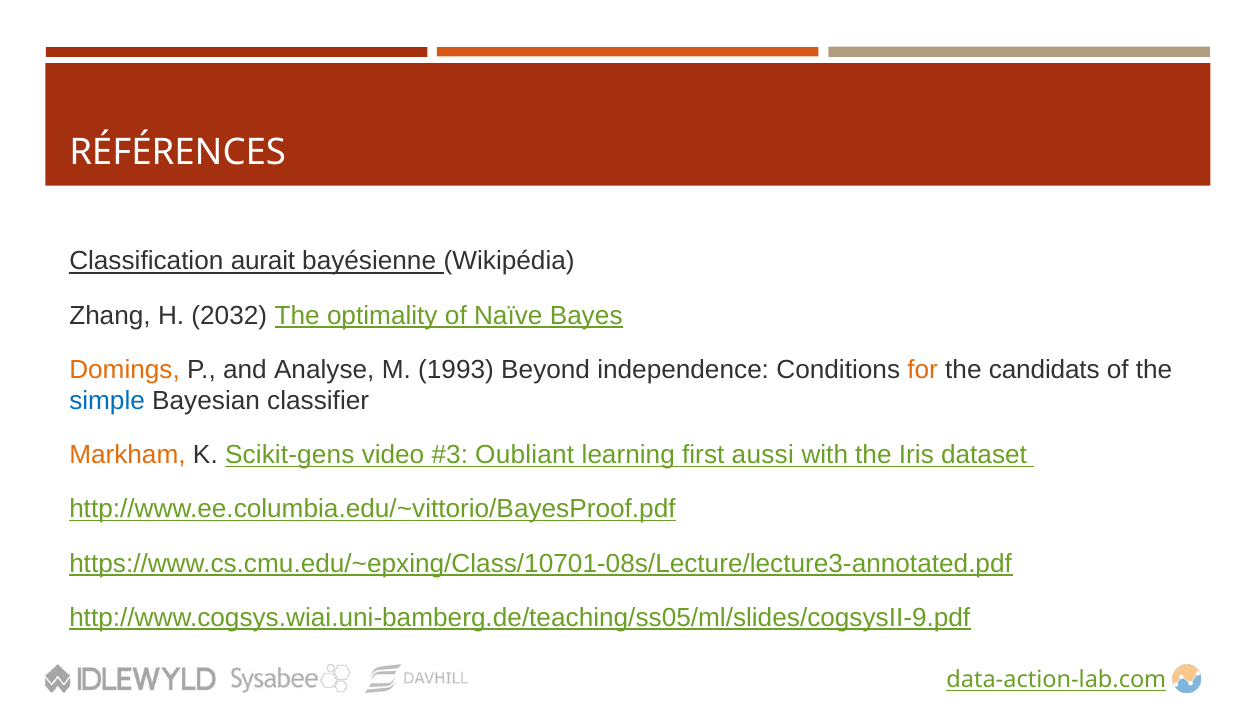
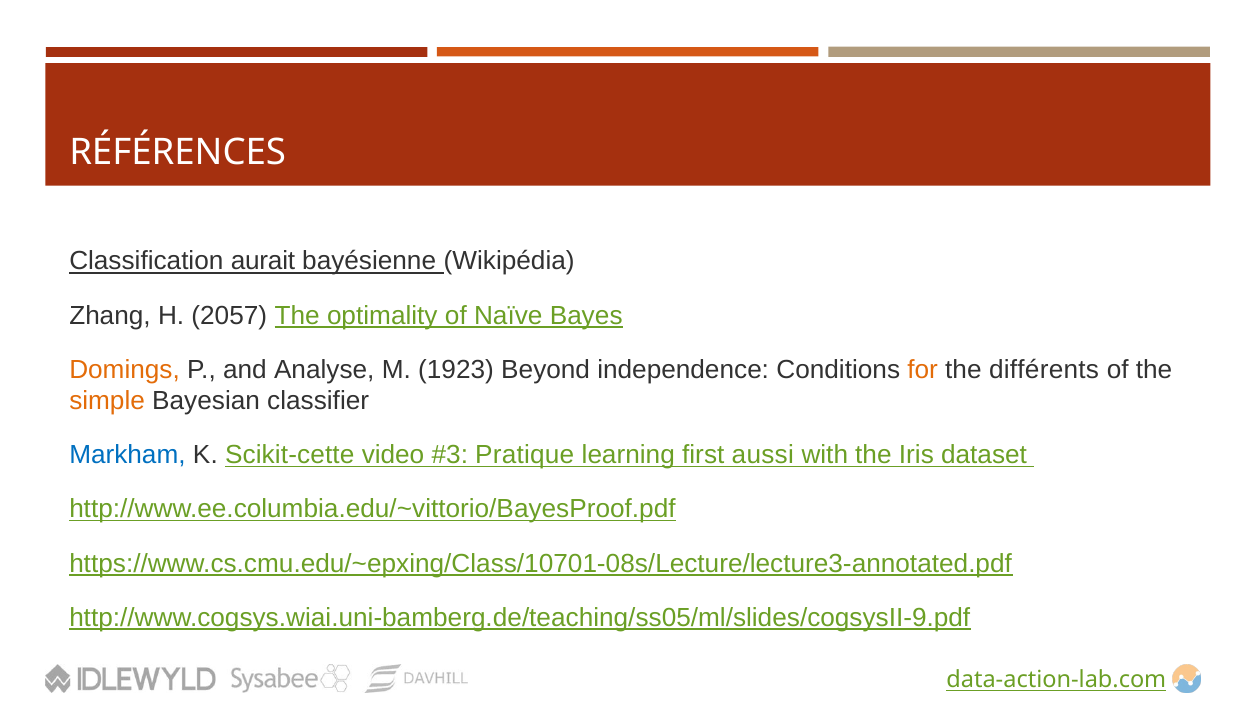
2032: 2032 -> 2057 (229, 316)
1993: 1993 -> 1923 (456, 370)
candidats: candidats -> différents (1044, 370)
simple colour: blue -> orange (107, 401)
Markham colour: orange -> blue (127, 455)
Scikit-gens: Scikit-gens -> Scikit-cette (290, 455)
Oubliant: Oubliant -> Pratique (525, 455)
